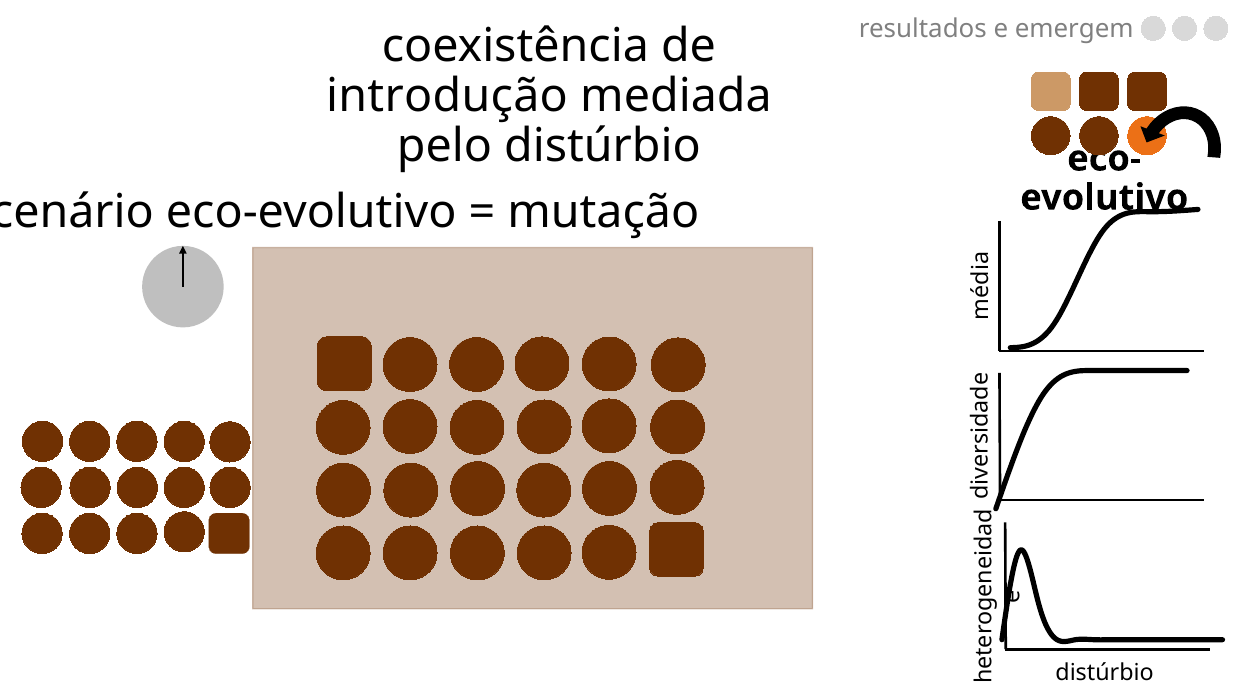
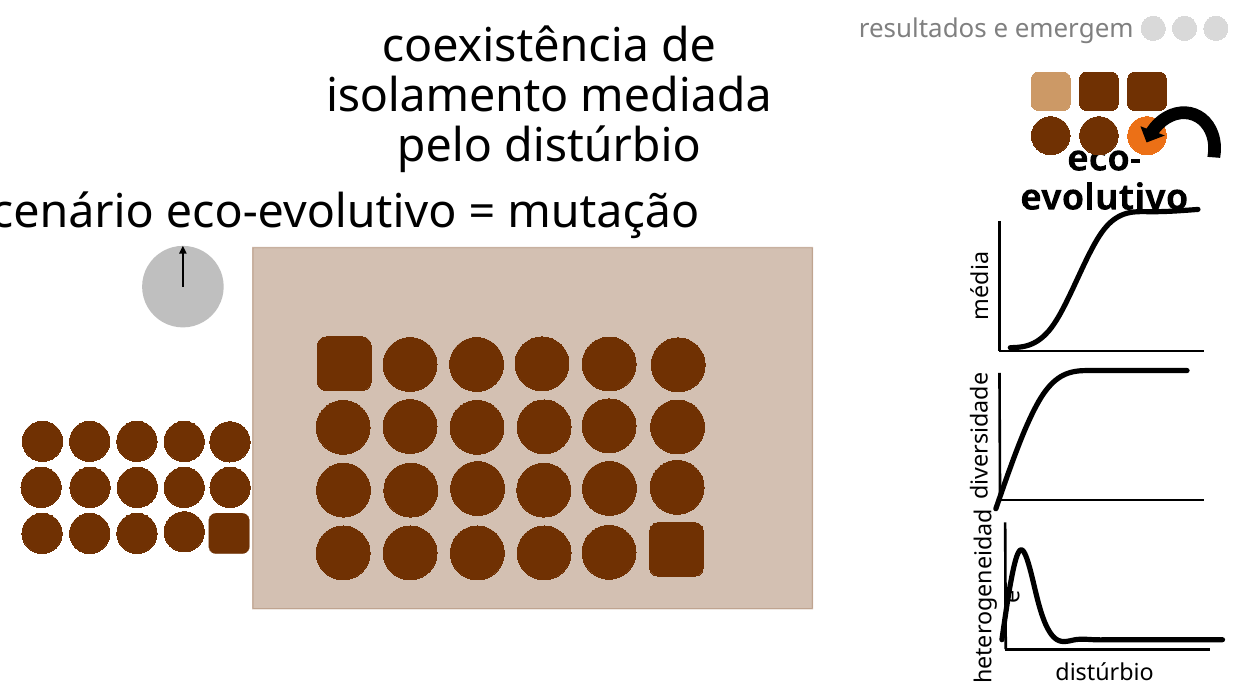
introdução: introdução -> isolamento (447, 96)
